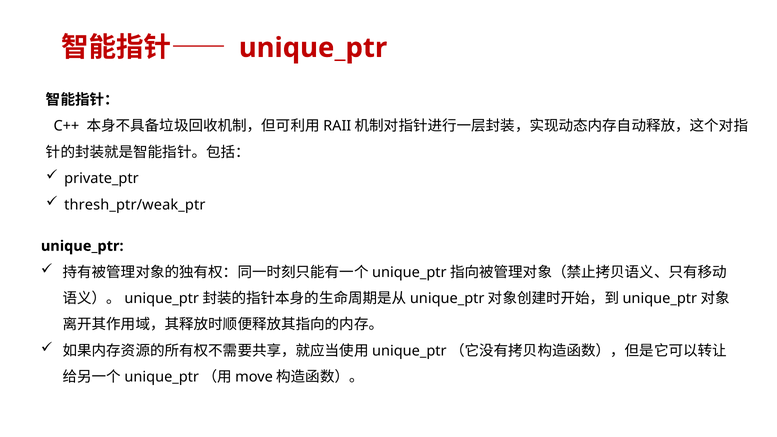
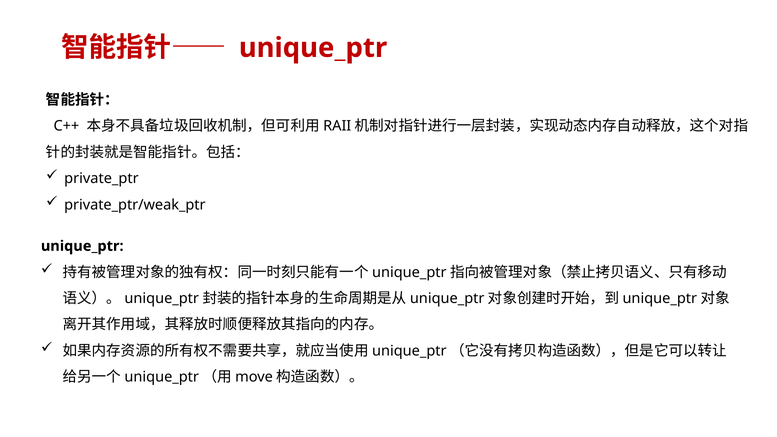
thresh_ptr/weak_ptr: thresh_ptr/weak_ptr -> private_ptr/weak_ptr (135, 205)
